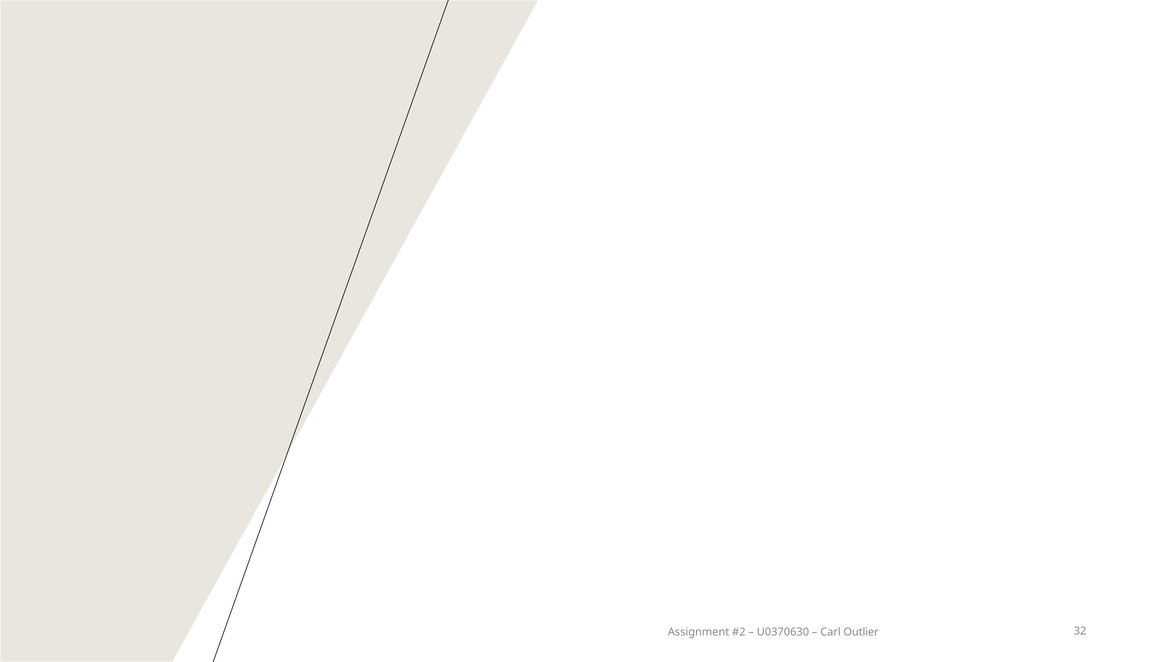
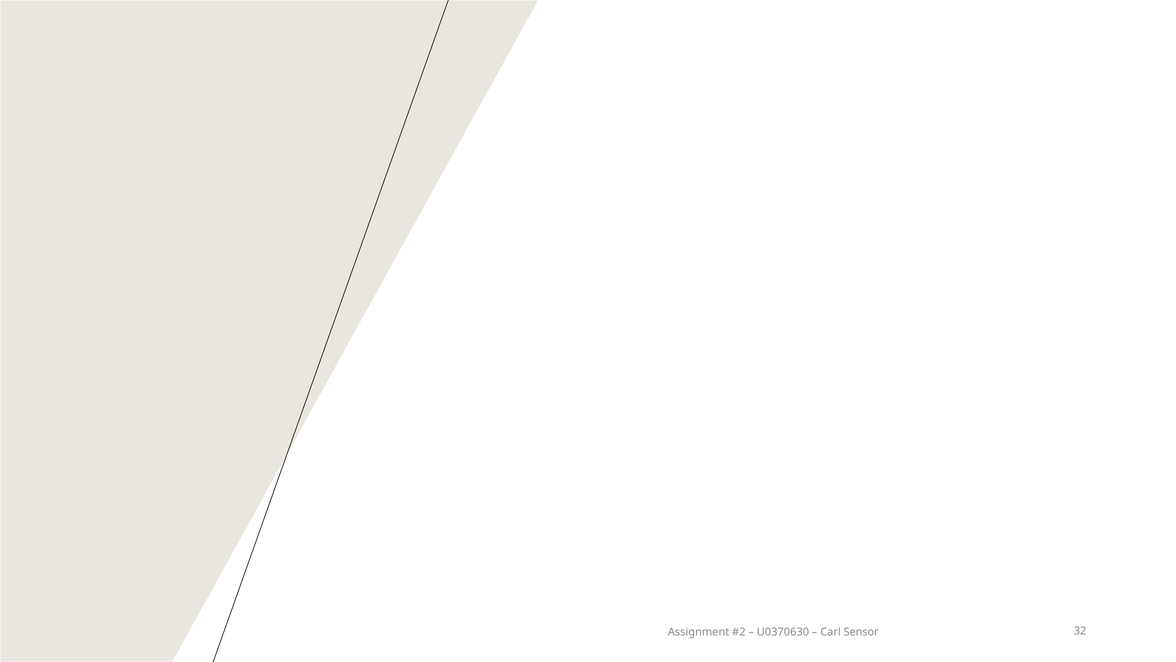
Outlier: Outlier -> Sensor (861, 631)
